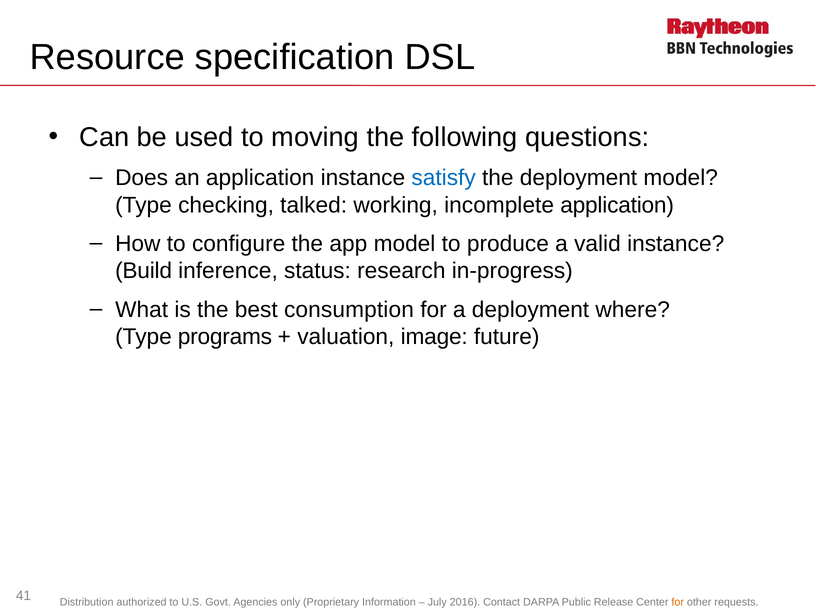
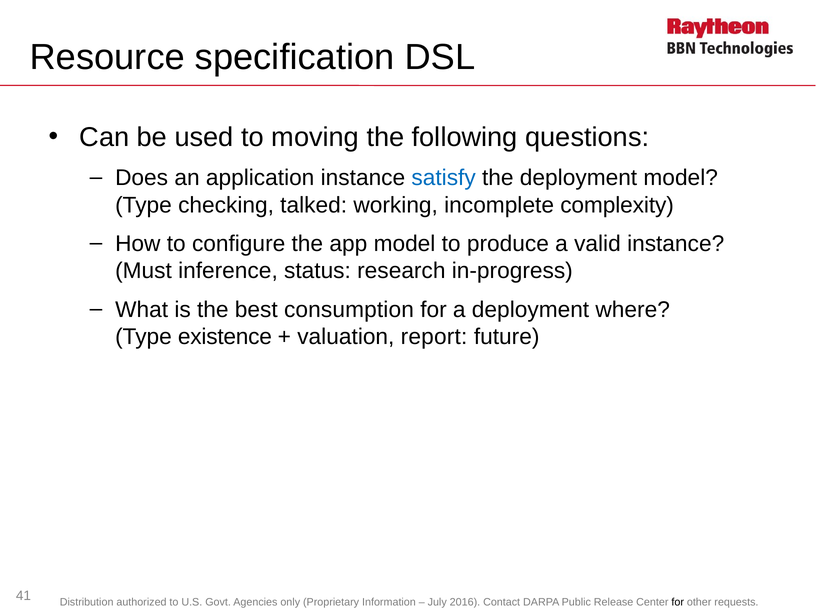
incomplete application: application -> complexity (617, 205)
Build: Build -> Must (143, 271)
programs: programs -> existence (225, 337)
image: image -> report (434, 337)
for colour: orange -> black (678, 602)
